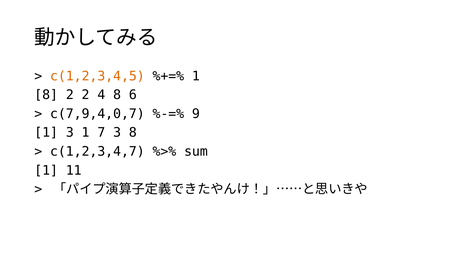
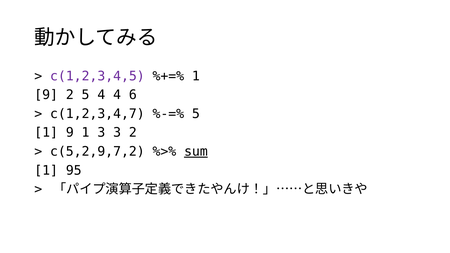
c(1,2,3,4,5 colour: orange -> purple (97, 76)
8: 8 -> 9 (46, 95)
2 2: 2 -> 5 (86, 95)
4 8: 8 -> 4 (117, 95)
c(7,9,4,0,7: c(7,9,4,0,7 -> c(1,2,3,4,7 (97, 114)
9: 9 -> 5 (196, 114)
3: 3 -> 9 (70, 133)
1 7: 7 -> 3 (101, 133)
3 8: 8 -> 2 (133, 133)
c(1,2,3,4,7: c(1,2,3,4,7 -> c(5,2,9,7,2 (97, 152)
sum underline: none -> present (196, 152)
11: 11 -> 95 (74, 170)
